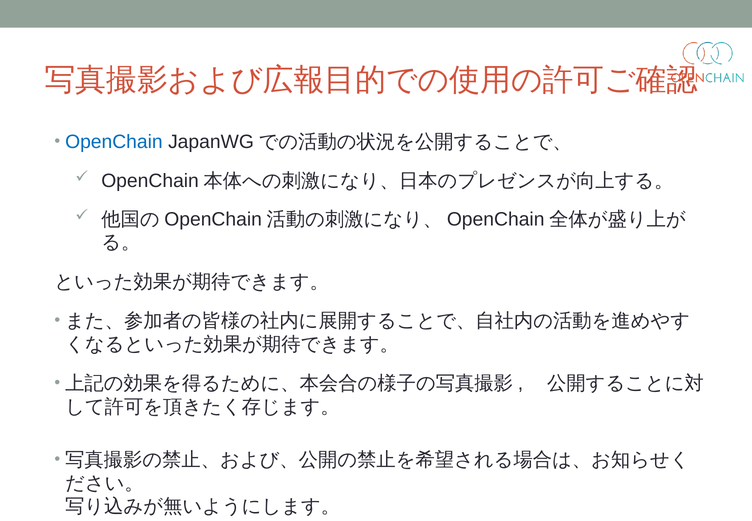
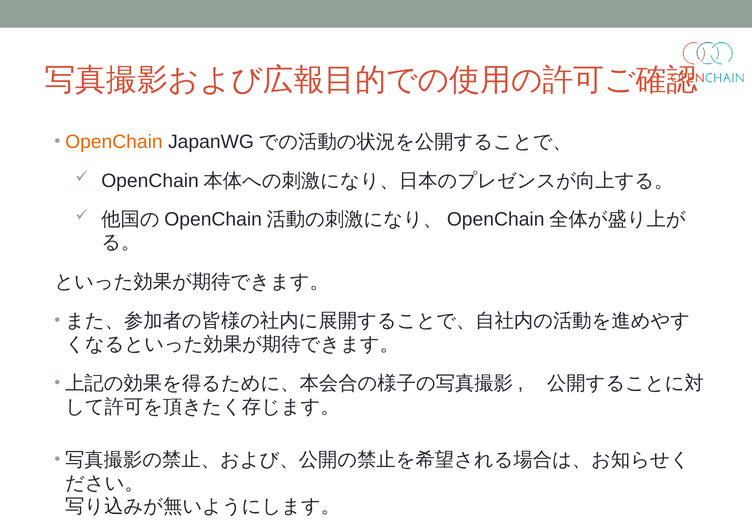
OpenChain colour: blue -> orange (114, 142)
